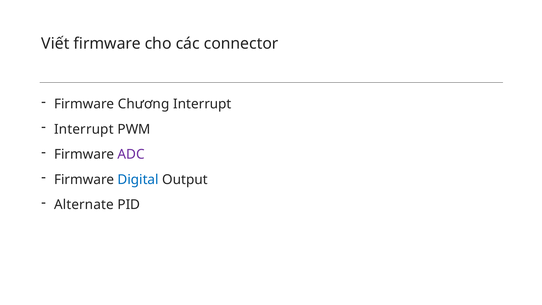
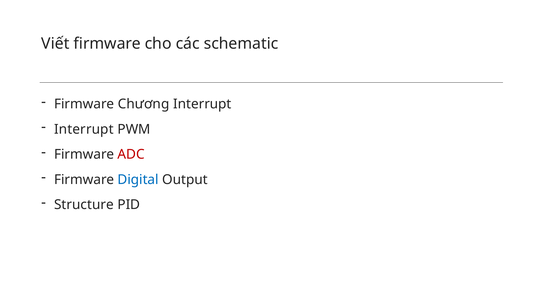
connector: connector -> schematic (241, 44)
ADC colour: purple -> red (131, 154)
Alternate: Alternate -> Structure (84, 205)
